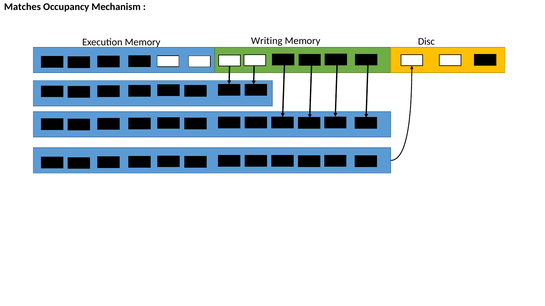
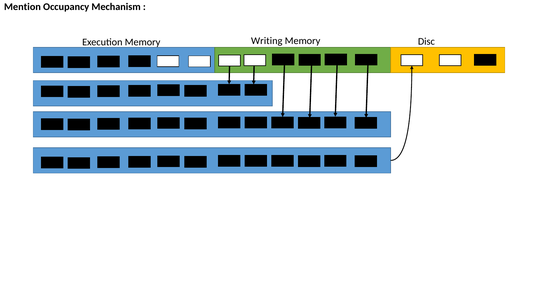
Matches: Matches -> Mention (22, 7)
